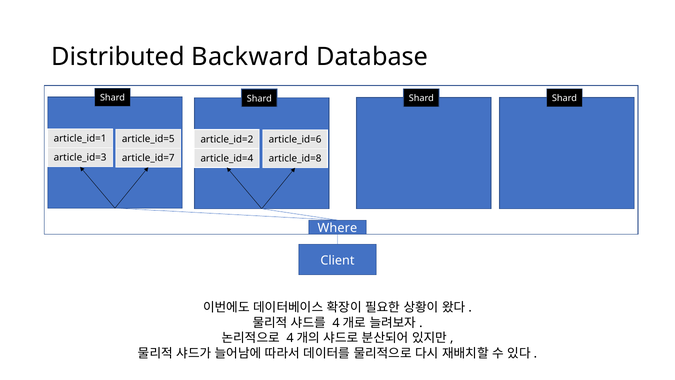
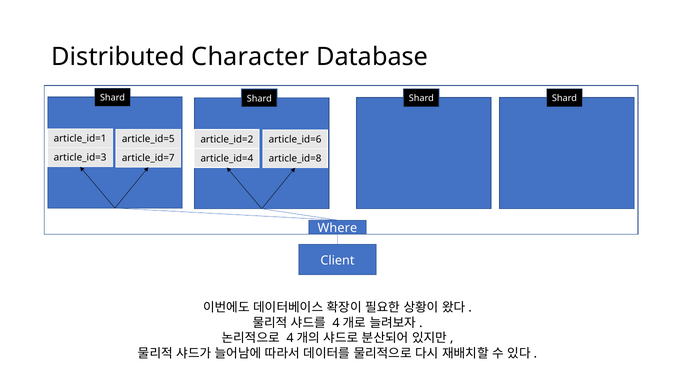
Backward: Backward -> Character (250, 57)
